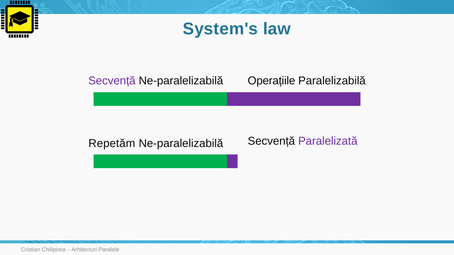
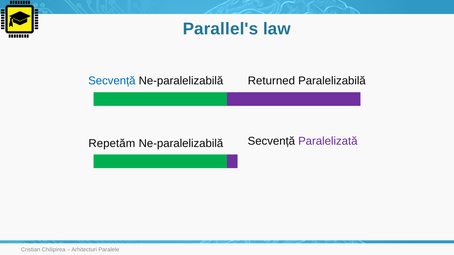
System's: System's -> Parallel's (220, 29)
Secvență colour: purple -> blue (112, 81)
Operațiile: Operațiile -> Returned (271, 81)
